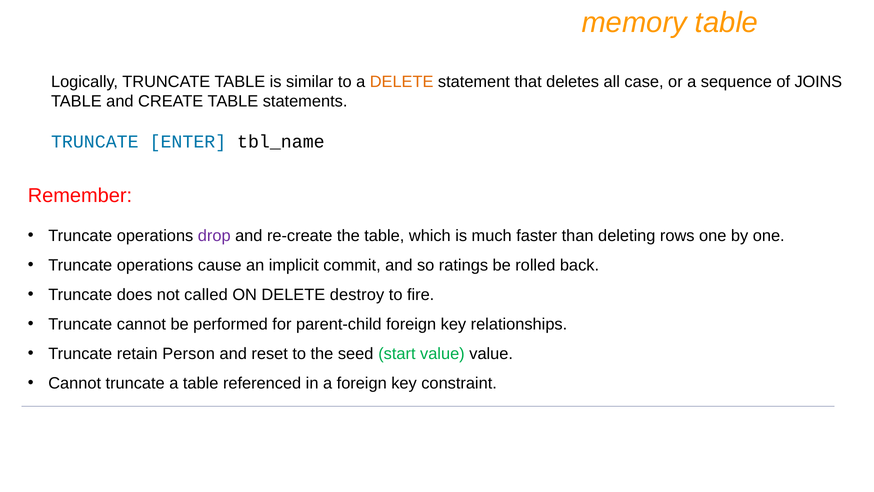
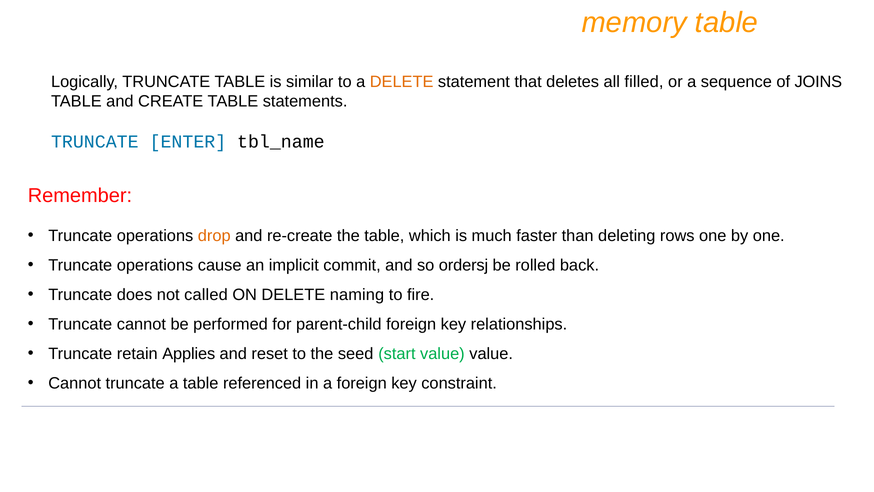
case: case -> filled (644, 82)
drop colour: purple -> orange (214, 235)
ratings: ratings -> ordersj (464, 265)
destroy: destroy -> naming (357, 294)
Person: Person -> Applies (189, 353)
